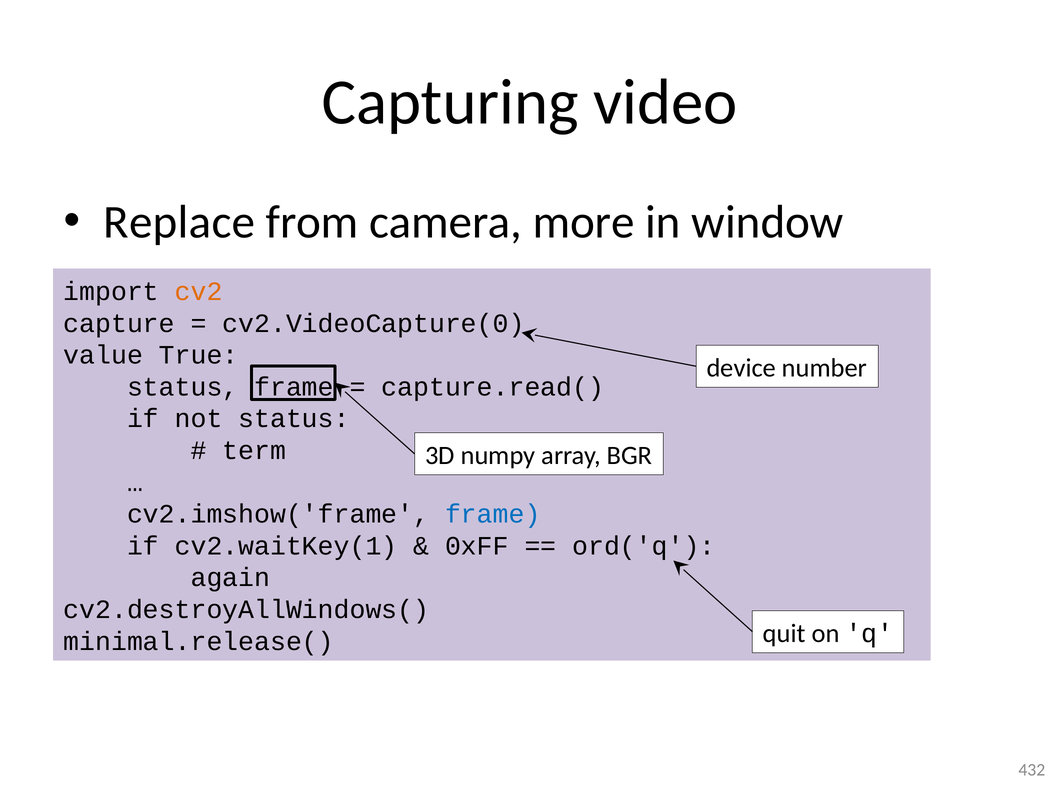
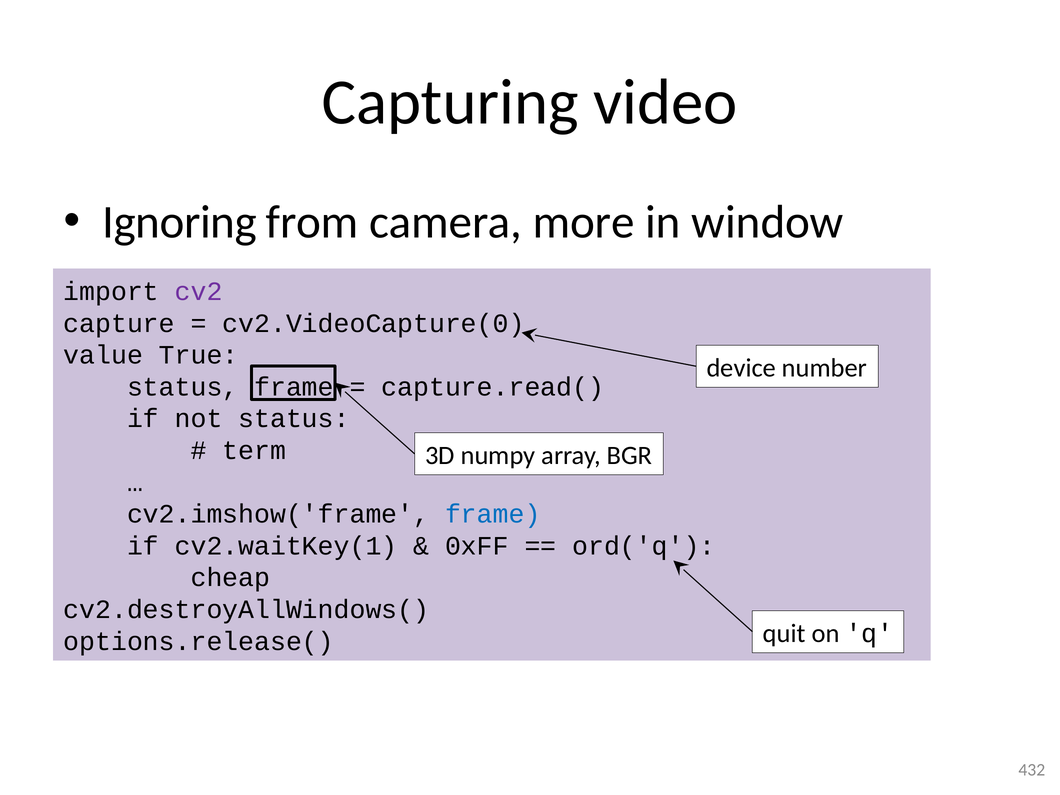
Replace: Replace -> Ignoring (180, 222)
cv2 colour: orange -> purple (199, 292)
again: again -> cheap (230, 578)
minimal.release(: minimal.release( -> options.release( (199, 641)
